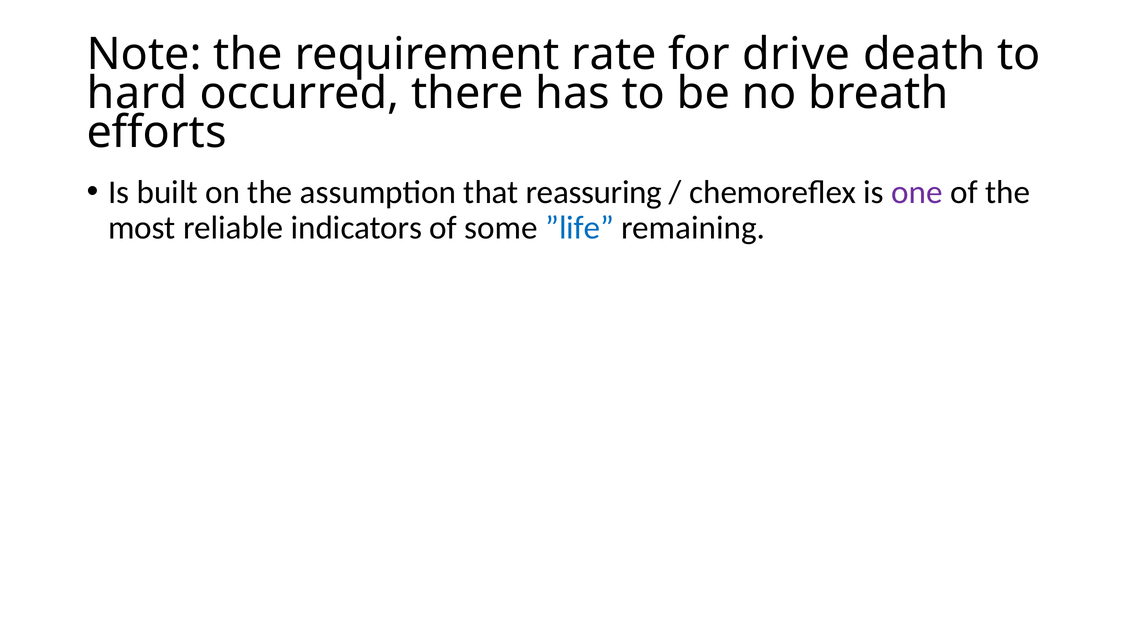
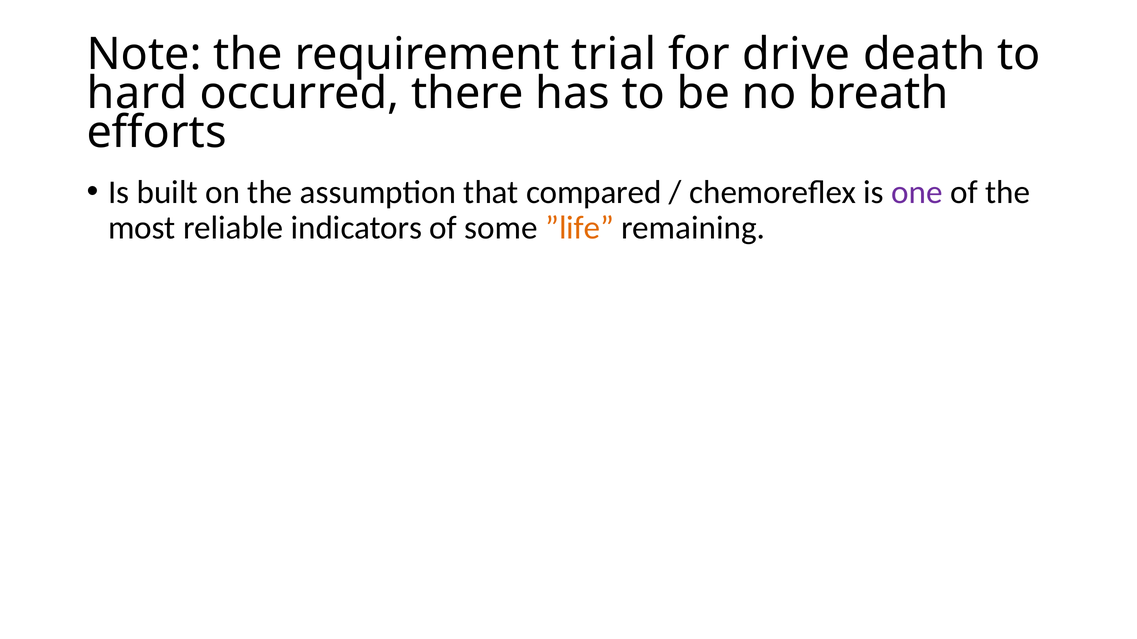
rate: rate -> trial (614, 55)
reassuring: reassuring -> compared (594, 192)
”life colour: blue -> orange (580, 228)
